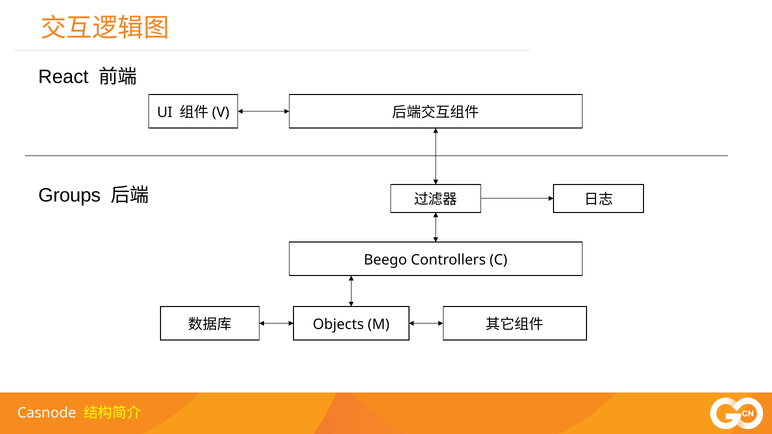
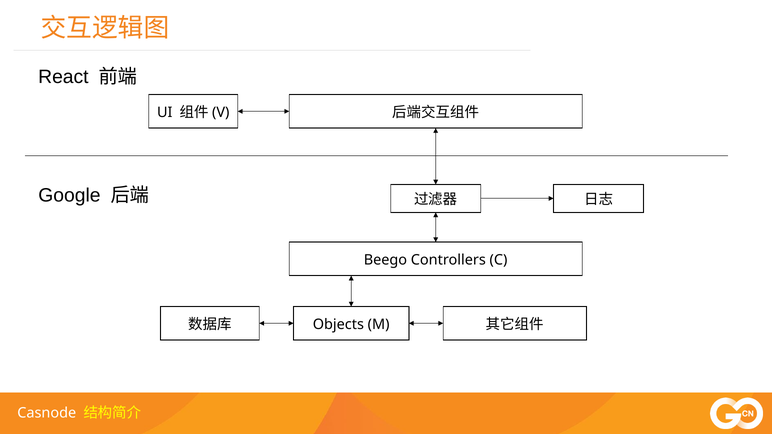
Groups: Groups -> Google (69, 195)
